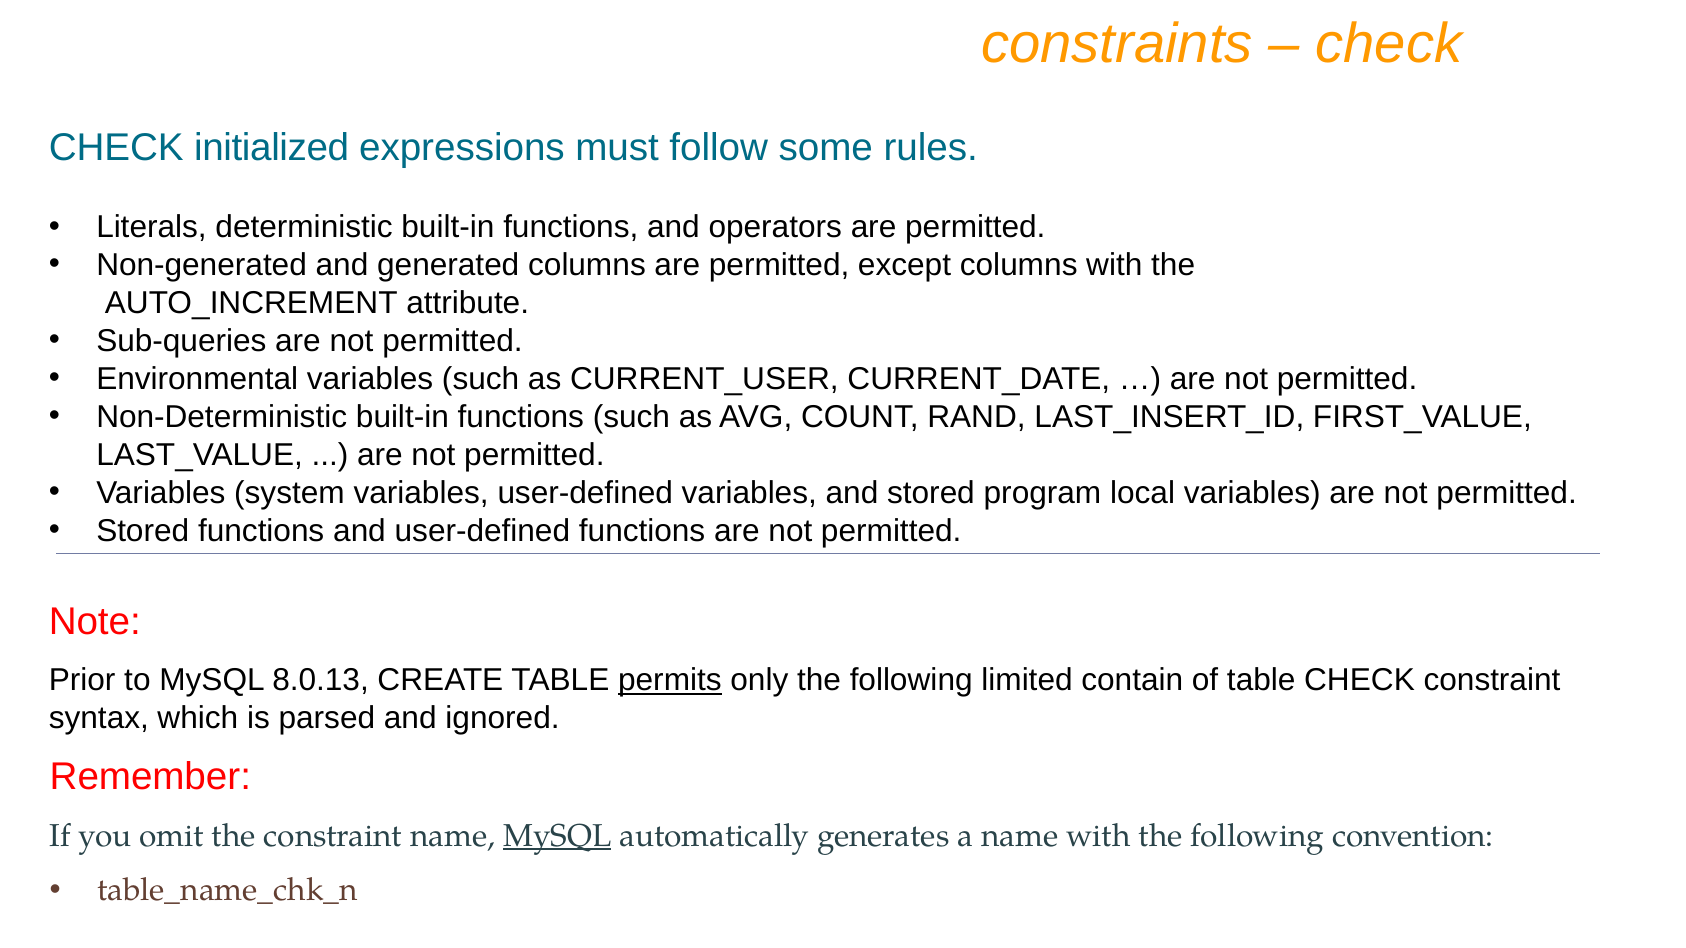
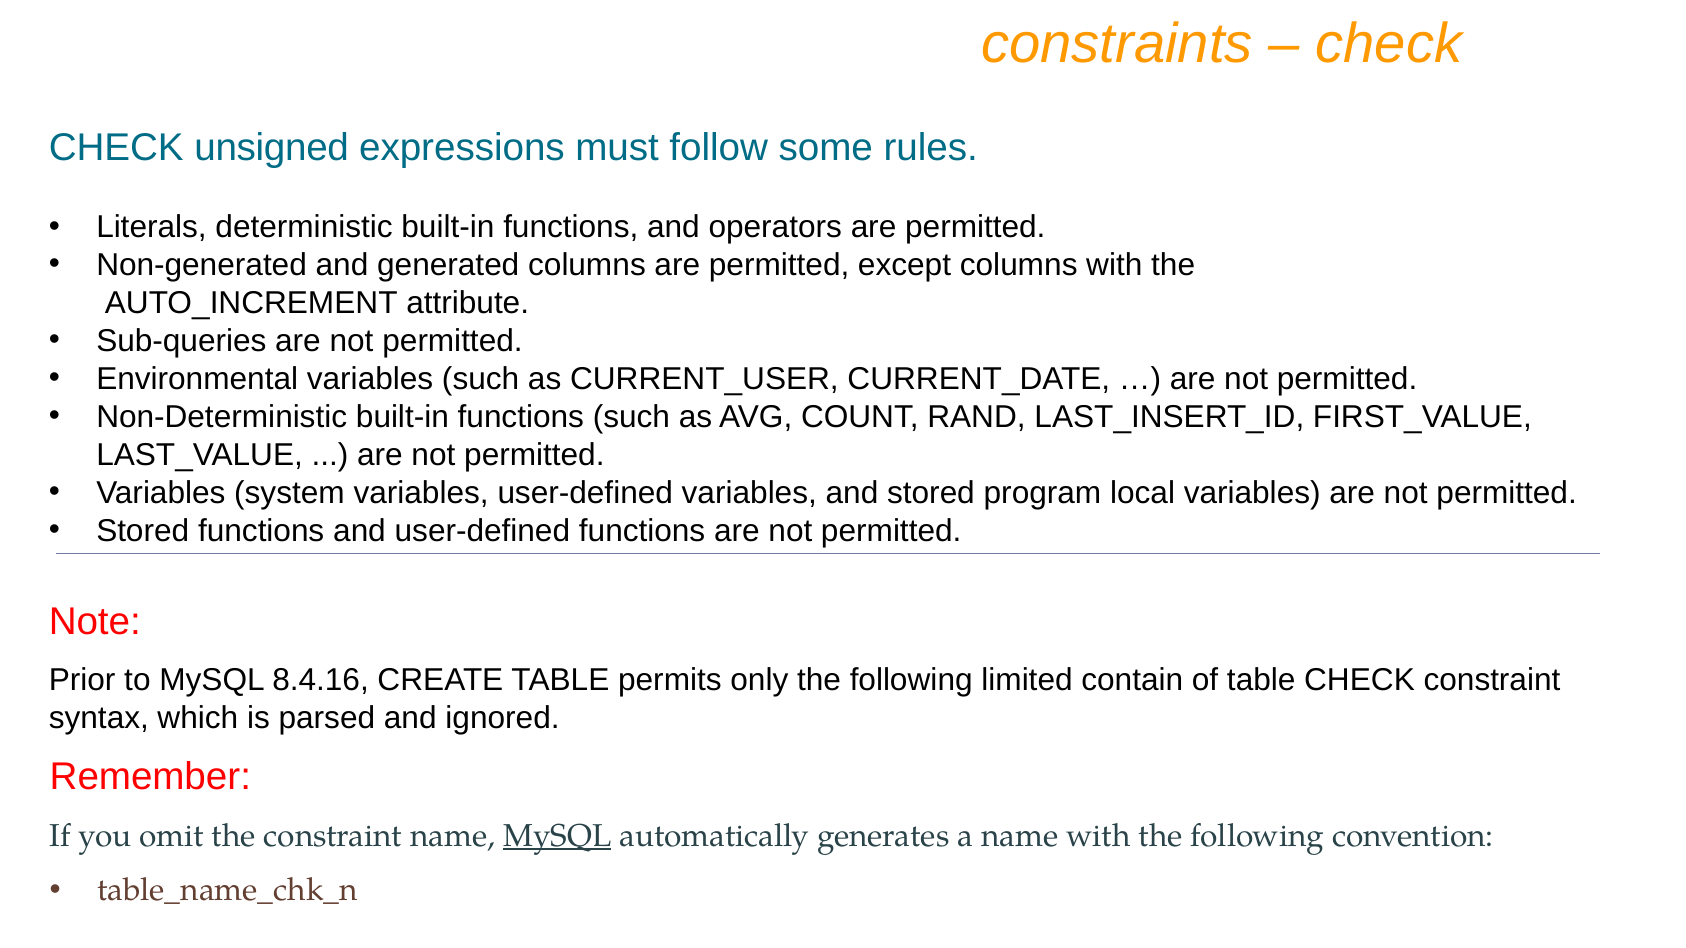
initialized: initialized -> unsigned (272, 148)
8.0.13: 8.0.13 -> 8.4.16 (321, 680)
permits underline: present -> none (670, 680)
